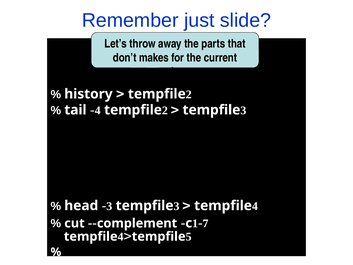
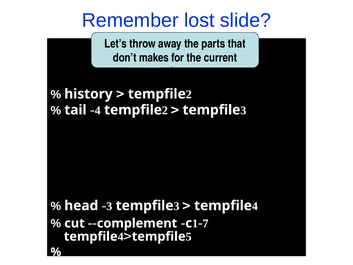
just: just -> lost (199, 20)
